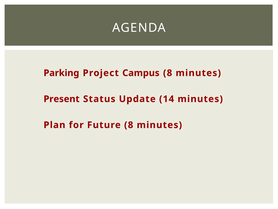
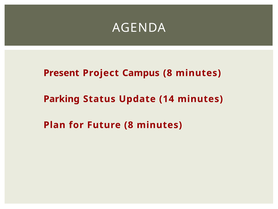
Parking: Parking -> Present (61, 73)
Present: Present -> Parking (62, 99)
